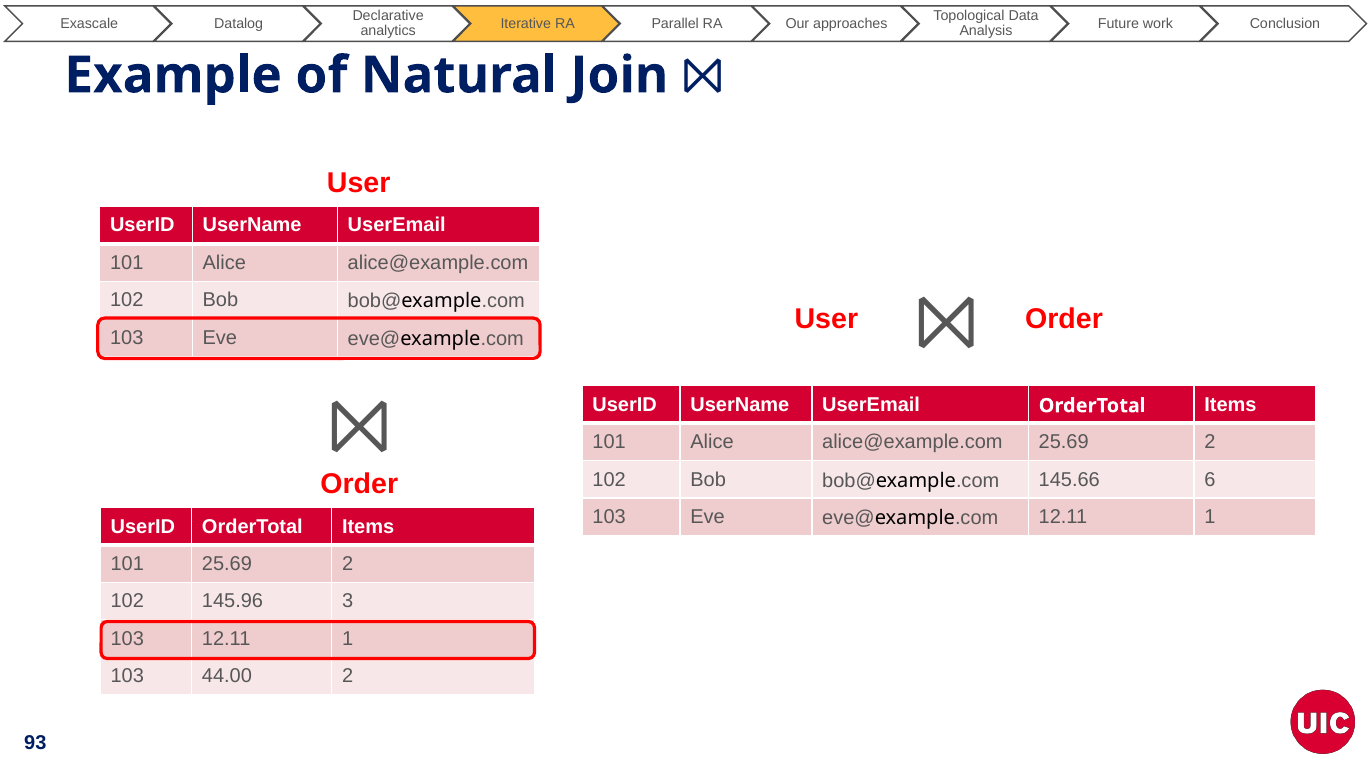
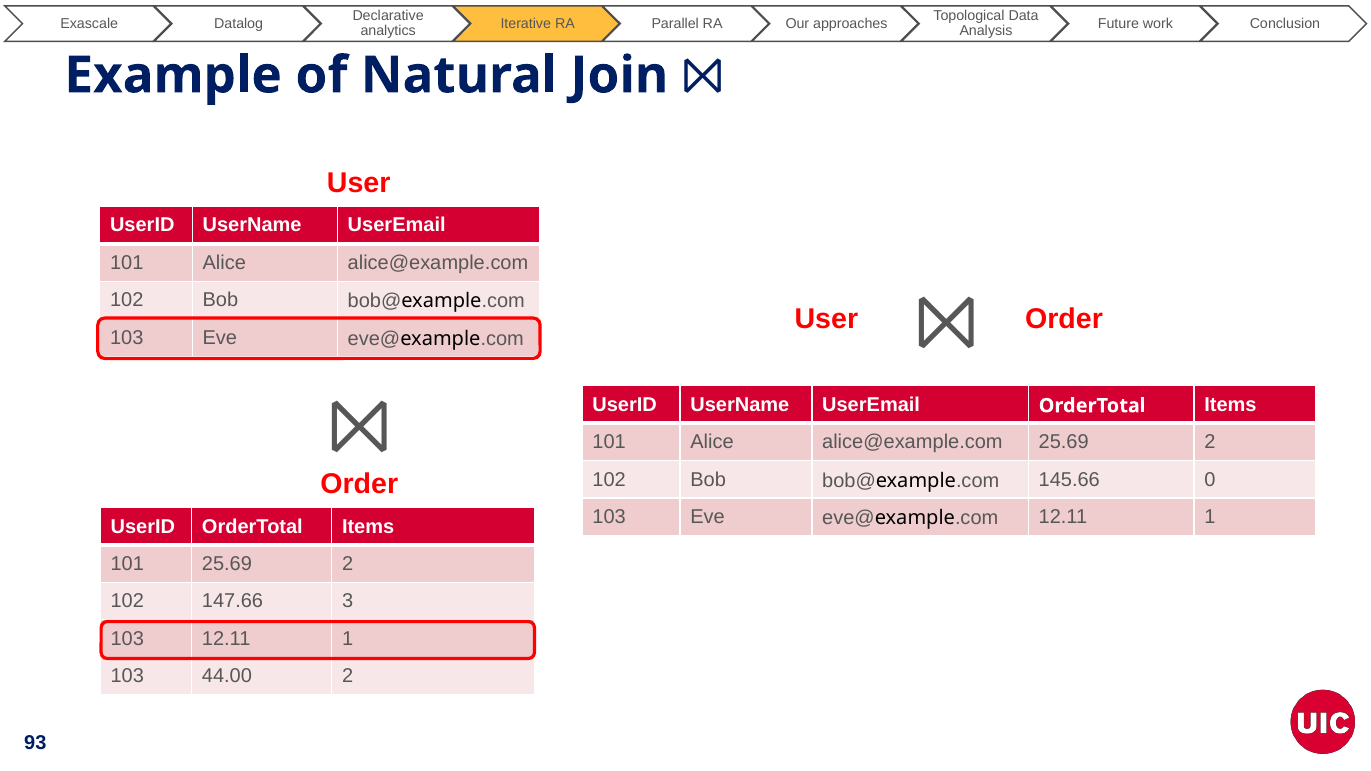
6: 6 -> 0 (1210, 480)
145.96: 145.96 -> 147.66 (233, 602)
